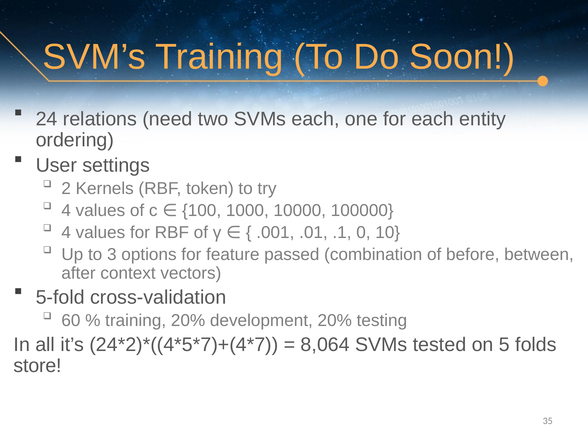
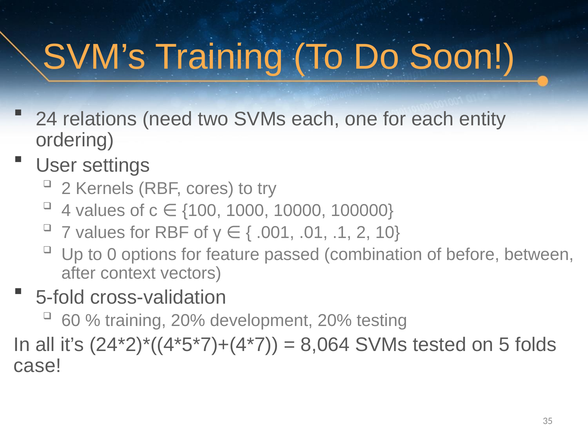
token: token -> cores (210, 188)
4: 4 -> 7 (66, 233)
.1 0: 0 -> 2 (363, 233)
3: 3 -> 0 (112, 255)
store: store -> case (37, 366)
